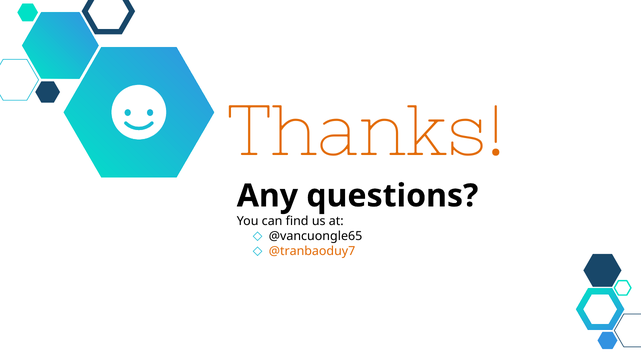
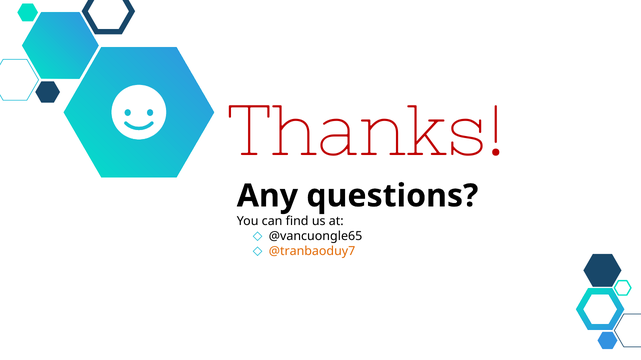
Thanks colour: orange -> red (367, 132)
